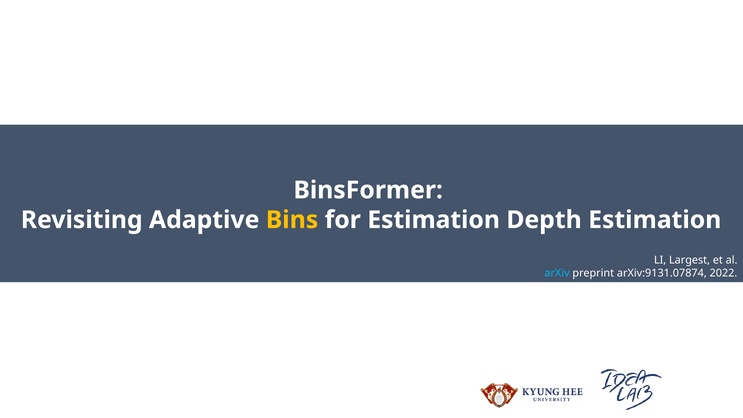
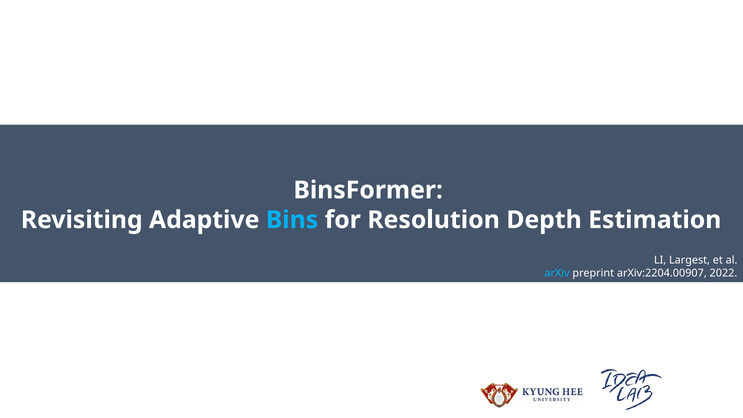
Bins colour: yellow -> light blue (292, 220)
for Estimation: Estimation -> Resolution (434, 220)
arXiv:9131.07874: arXiv:9131.07874 -> arXiv:2204.00907 (662, 273)
